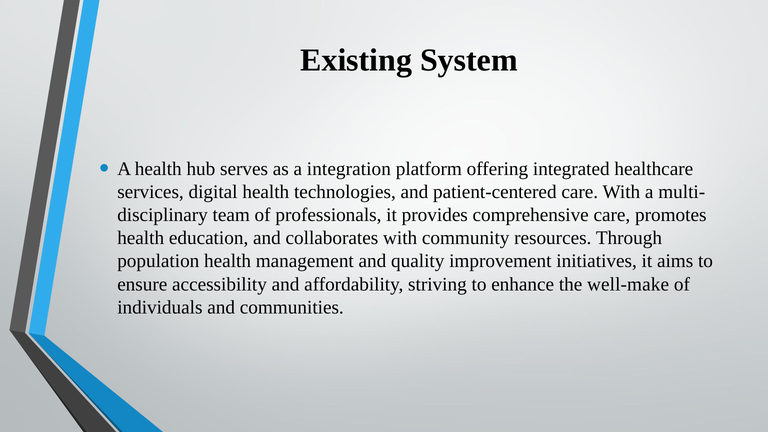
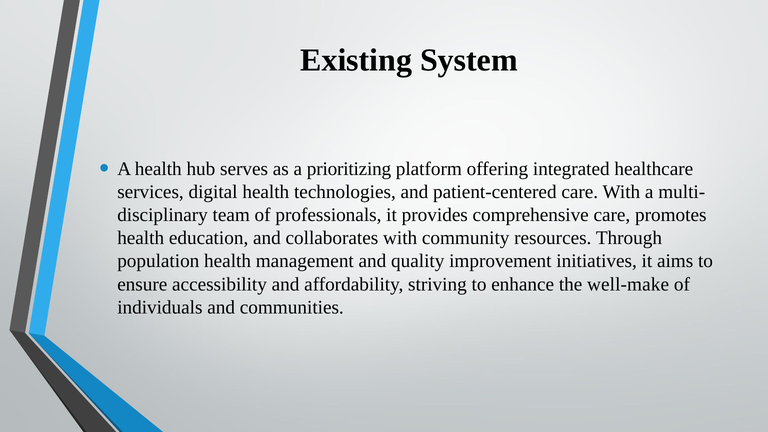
integration: integration -> prioritizing (349, 169)
